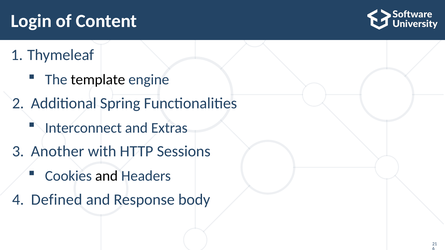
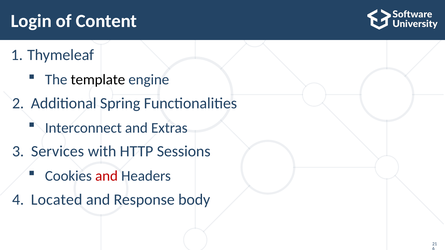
Another: Another -> Services (58, 152)
and colour: black -> red (107, 176)
Defined: Defined -> Located (57, 200)
